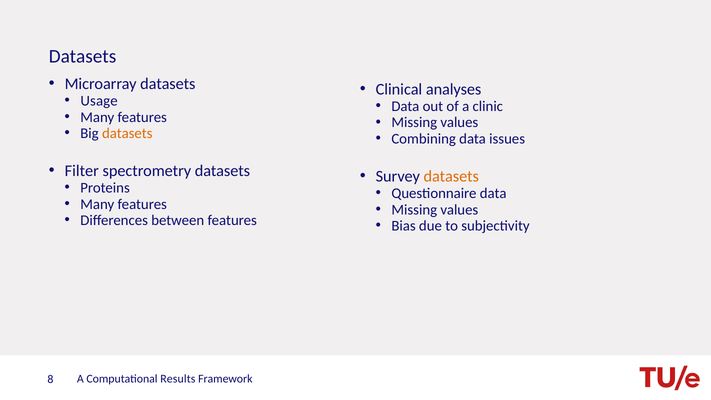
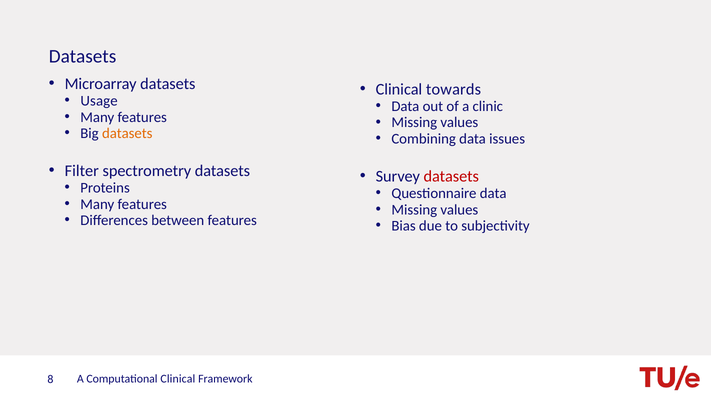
analyses: analyses -> towards (453, 89)
datasets colour: orange -> red (451, 176)
Computational Results: Results -> Clinical (178, 379)
